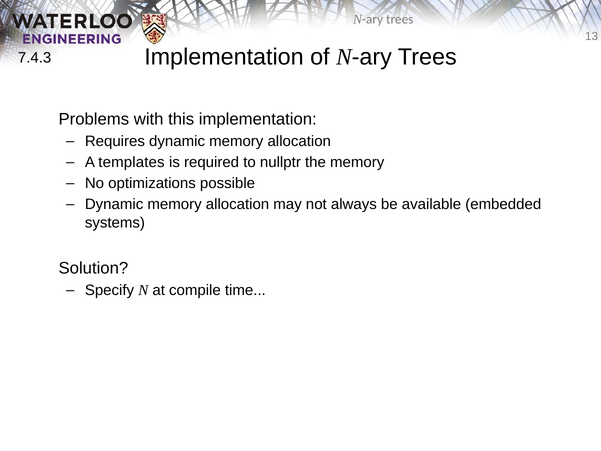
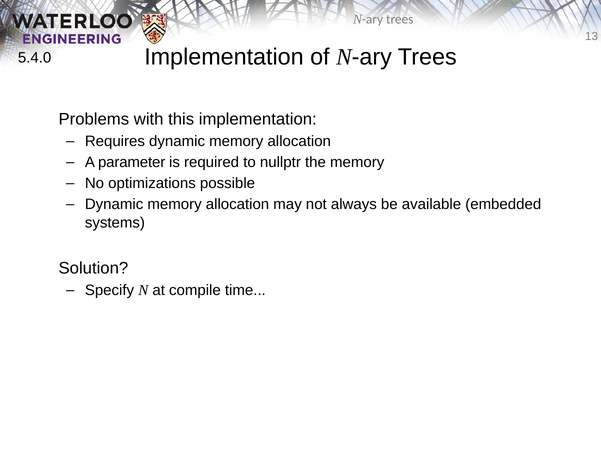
7.4.3: 7.4.3 -> 5.4.0 (35, 58)
templates: templates -> parameter (132, 162)
